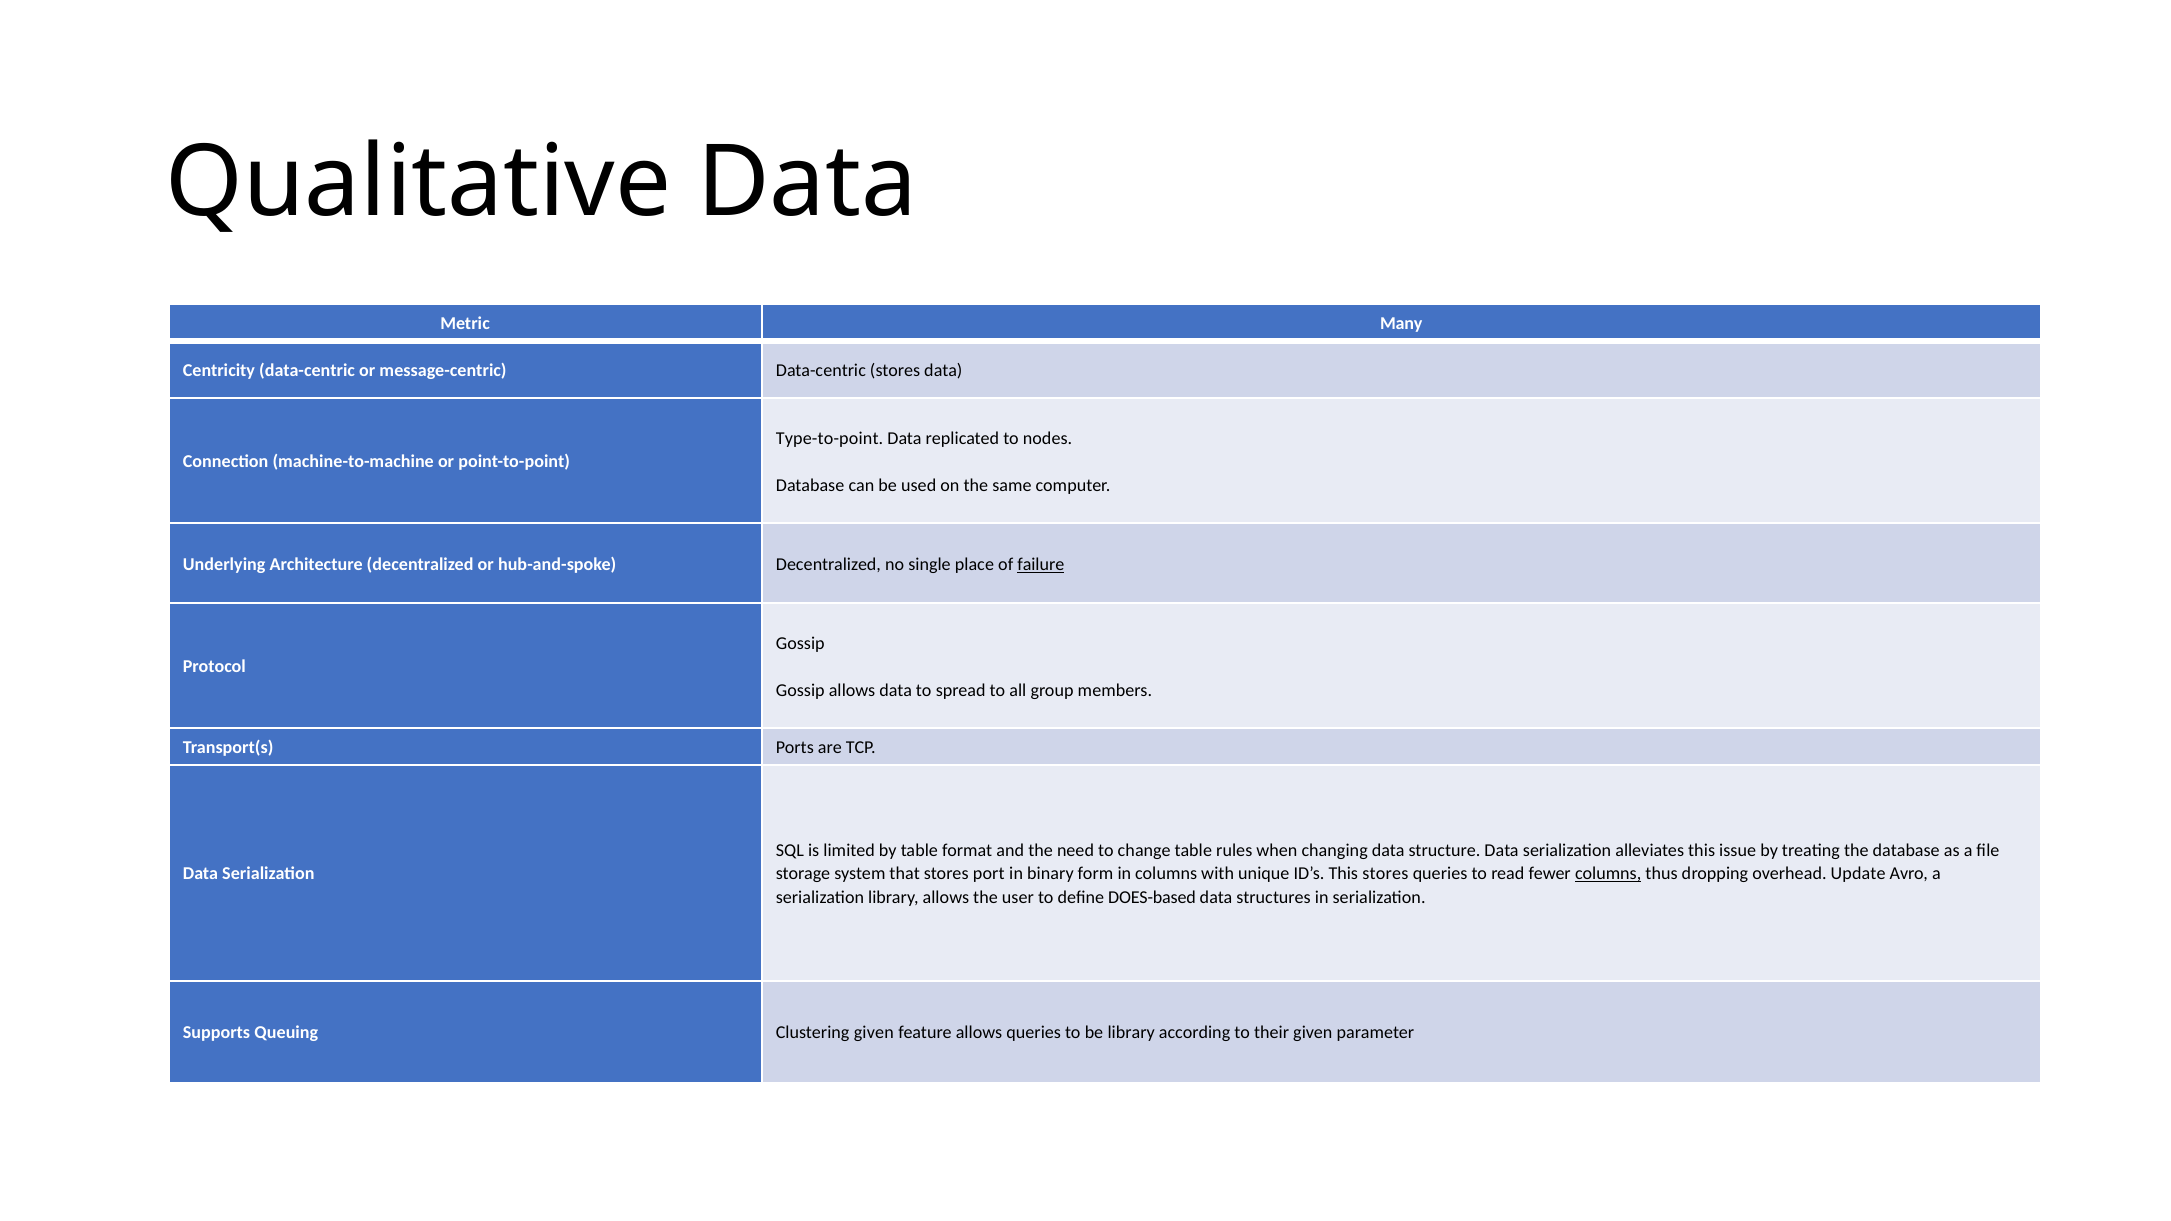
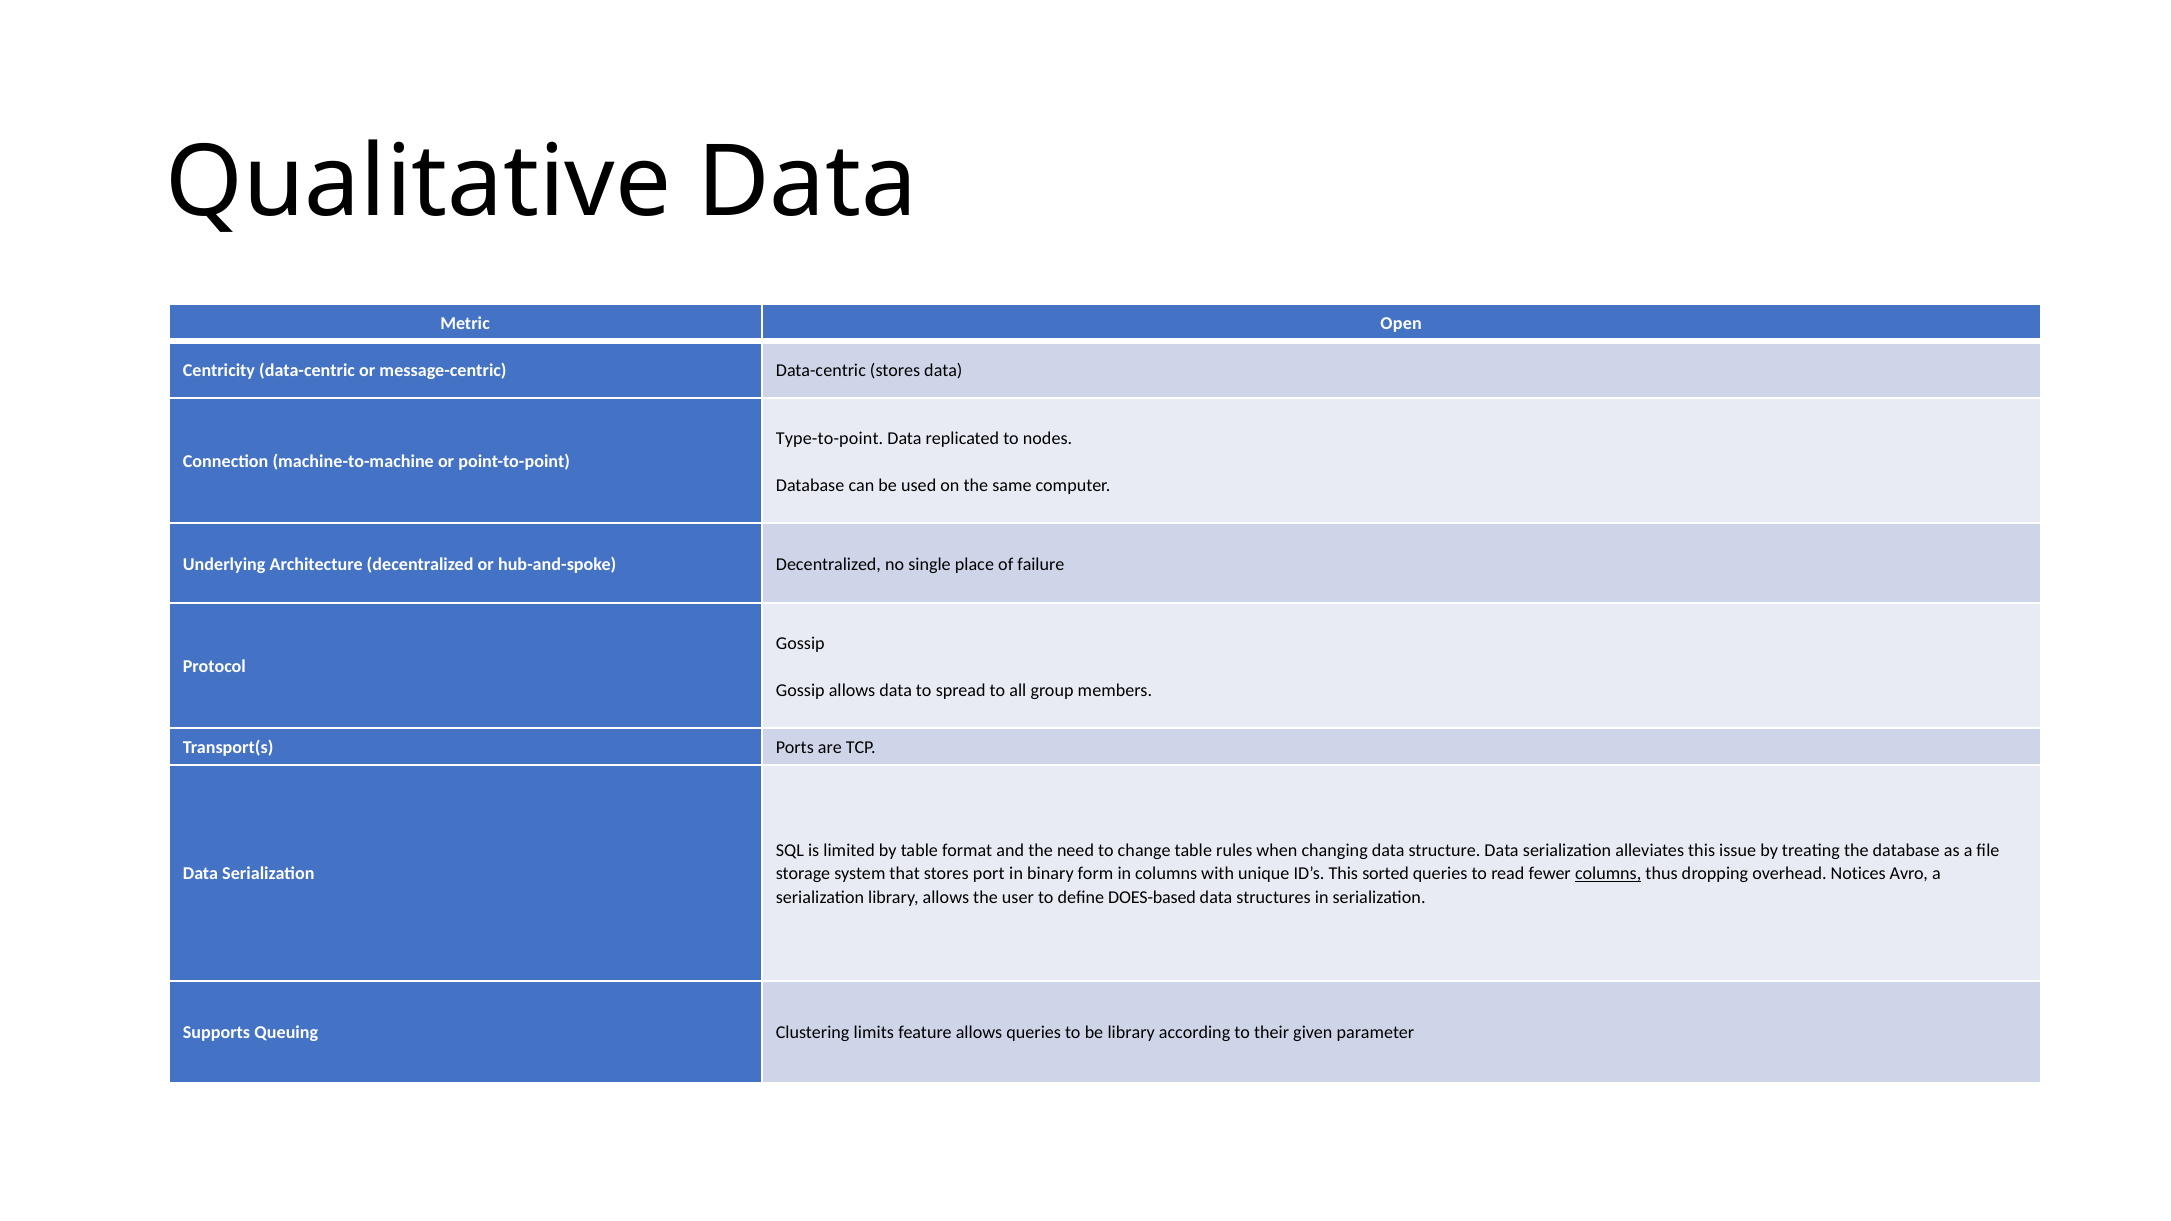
Many: Many -> Open (1401, 324)
failure underline: present -> none (1041, 564)
This stores: stores -> sorted (1386, 874)
Update: Update -> Notices (1858, 874)
Clustering given: given -> limits (874, 1033)
